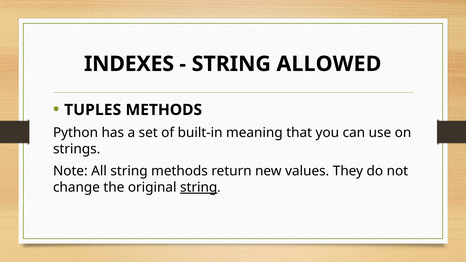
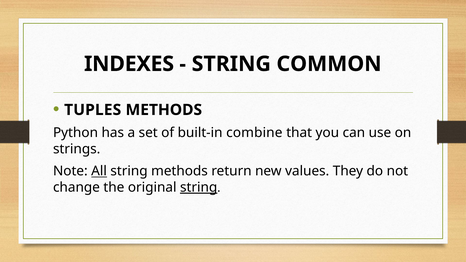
ALLOWED: ALLOWED -> COMMON (329, 64)
meaning: meaning -> combine (254, 133)
All underline: none -> present (99, 171)
